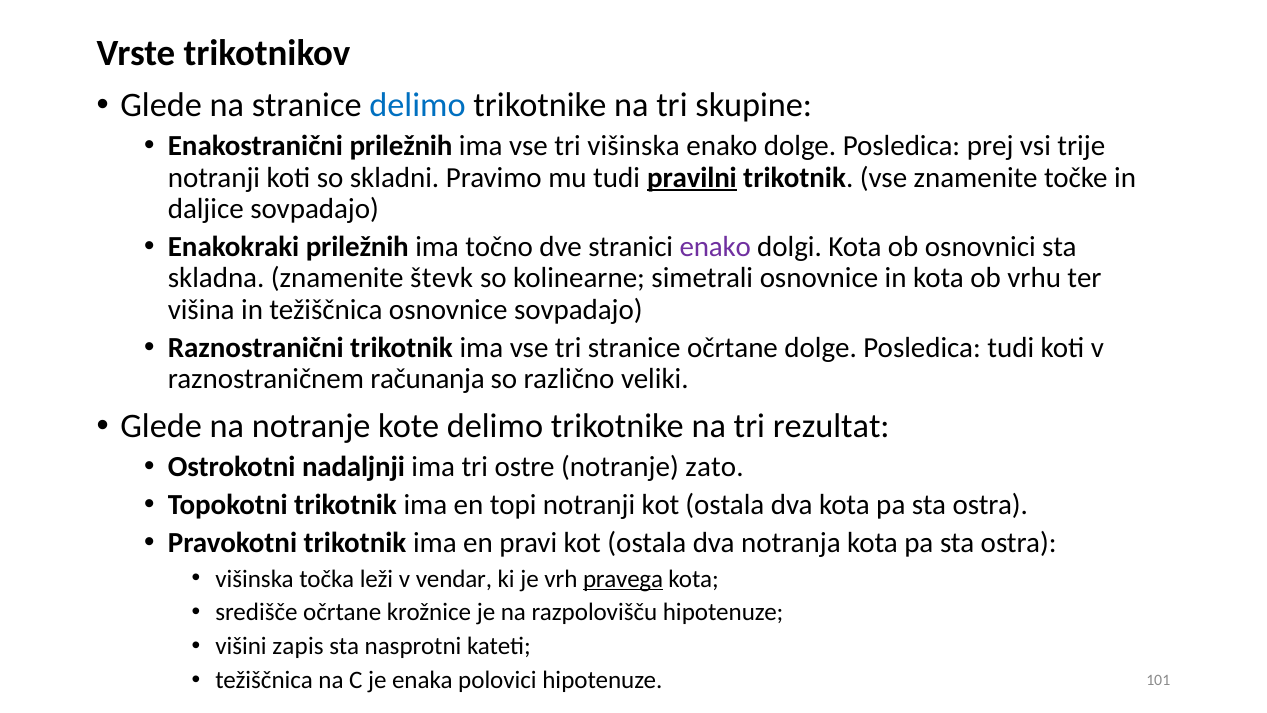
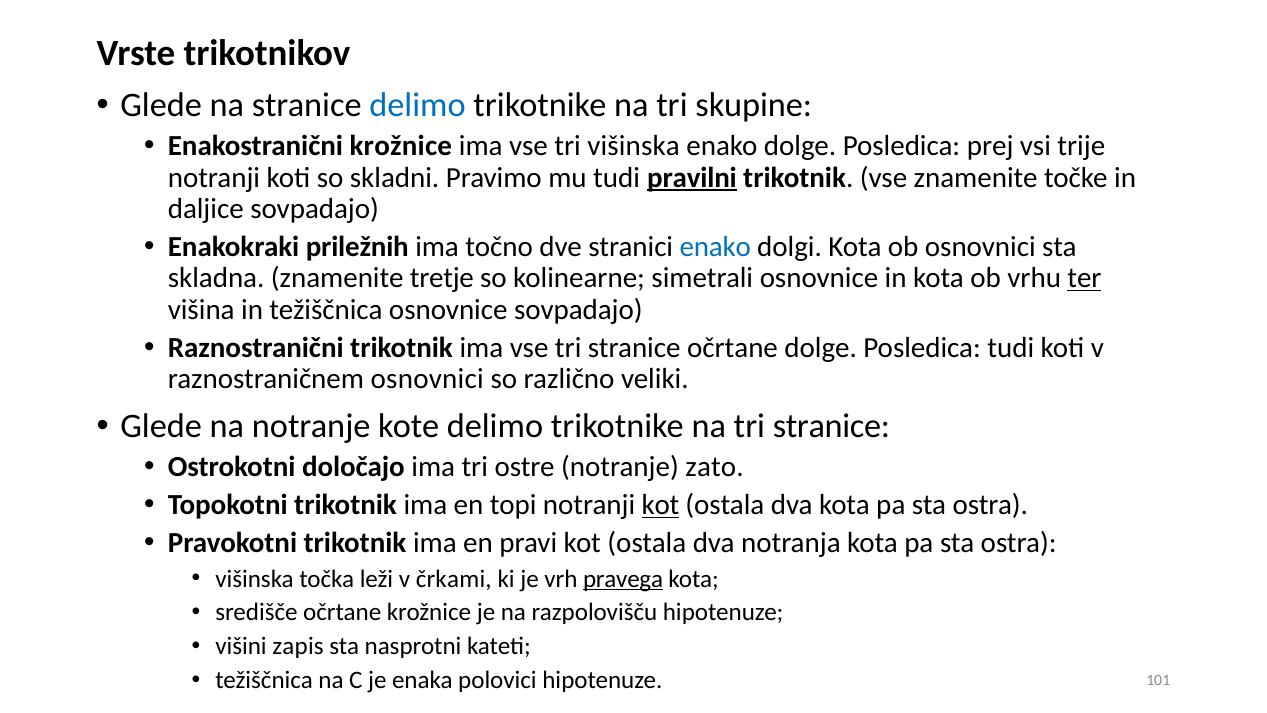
Enakostranični priležnih: priležnih -> krožnice (401, 146)
enako colour: purple -> blue (715, 247)
števk: števk -> tretje (442, 278)
ter underline: none -> present (1084, 278)
raznostraničnem računanja: računanja -> osnovnici (427, 379)
na tri rezultat: rezultat -> stranice (831, 426)
nadaljnji: nadaljnji -> določajo (353, 467)
kot underline: none -> present (661, 505)
vendar: vendar -> črkami (454, 579)
